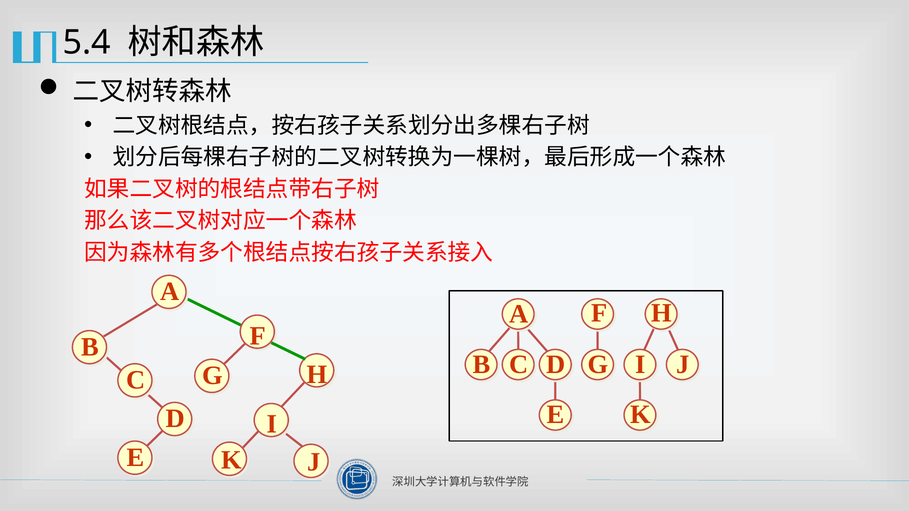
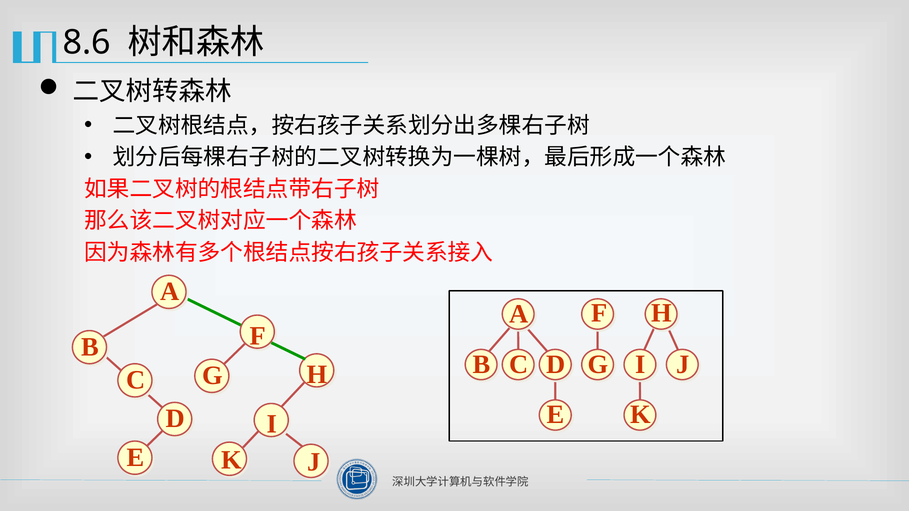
5.4: 5.4 -> 8.6 (87, 43)
